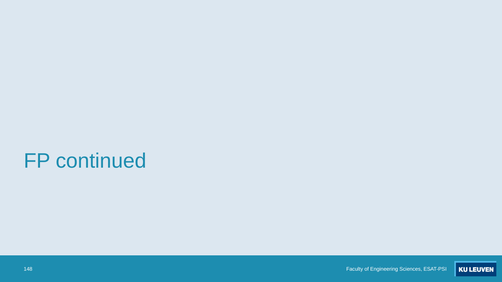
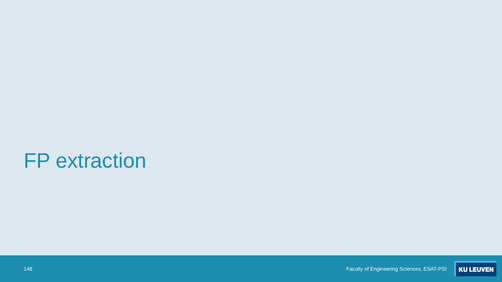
continued: continued -> extraction (101, 161)
